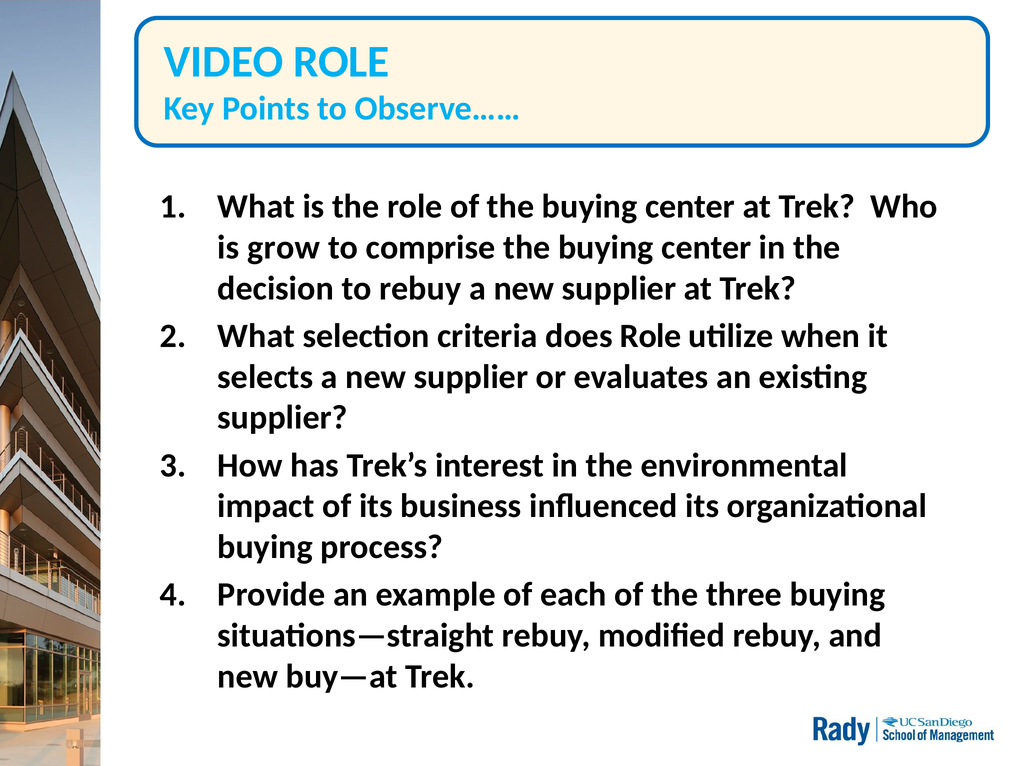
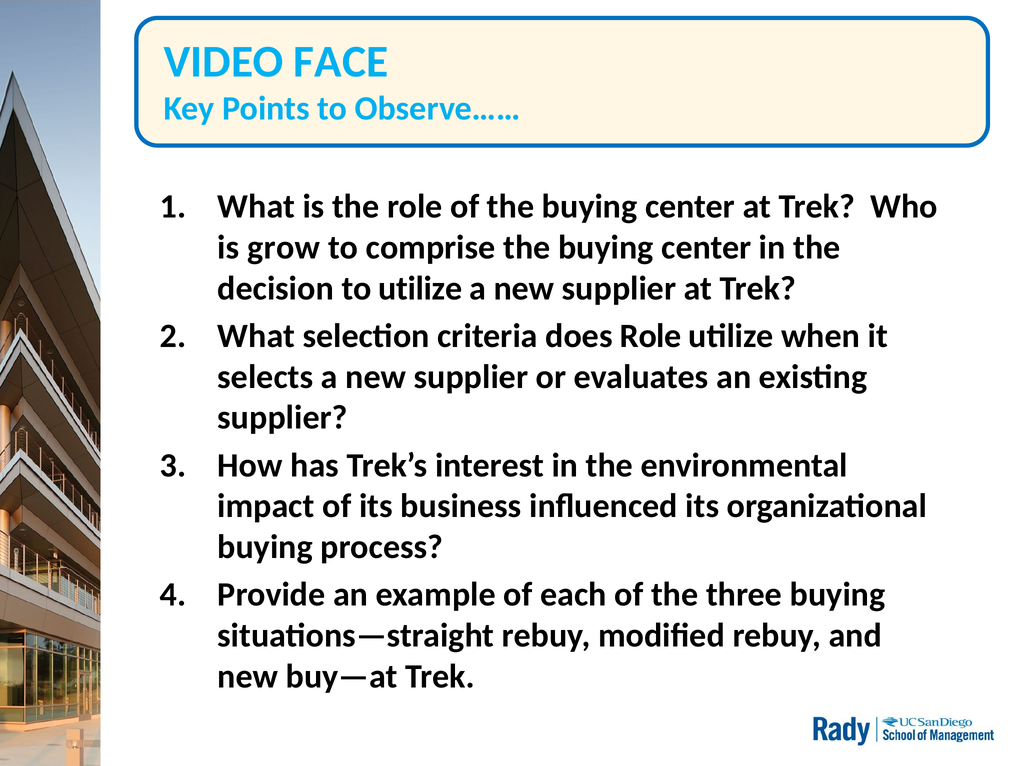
VIDEO ROLE: ROLE -> FACE (341, 62)
to rebuy: rebuy -> utilize (420, 289)
